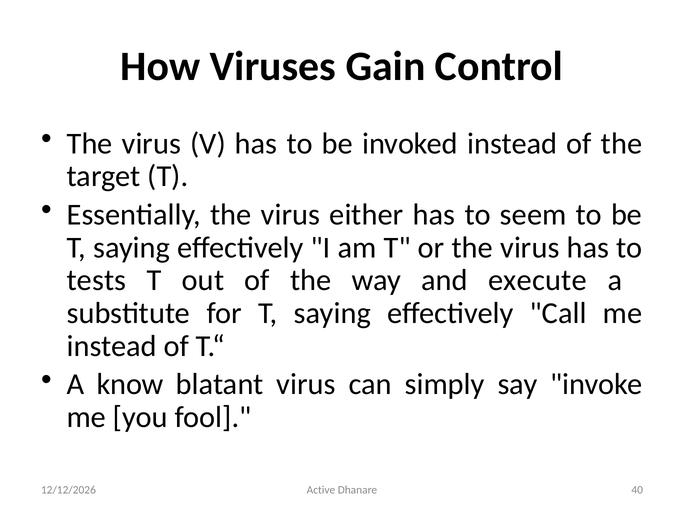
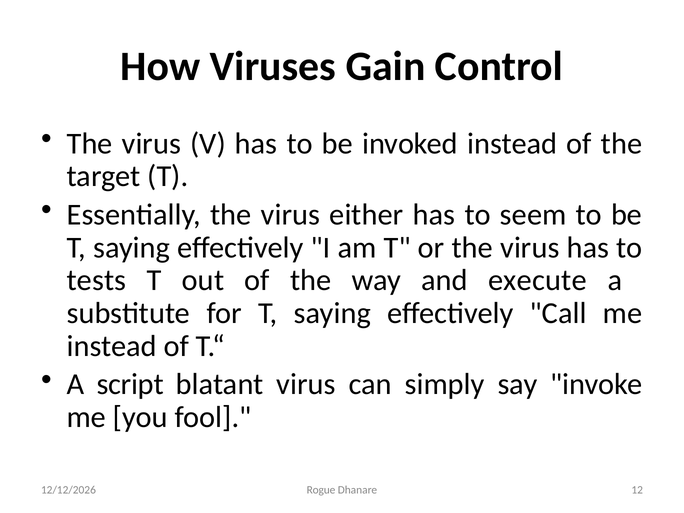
know: know -> script (130, 384)
Active: Active -> Rogue (321, 490)
40: 40 -> 12 (637, 490)
